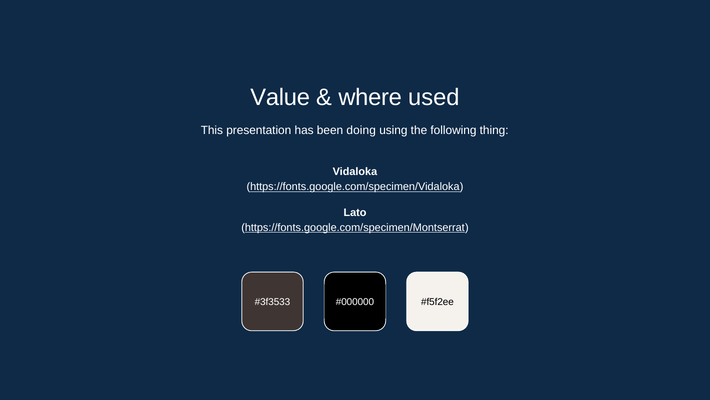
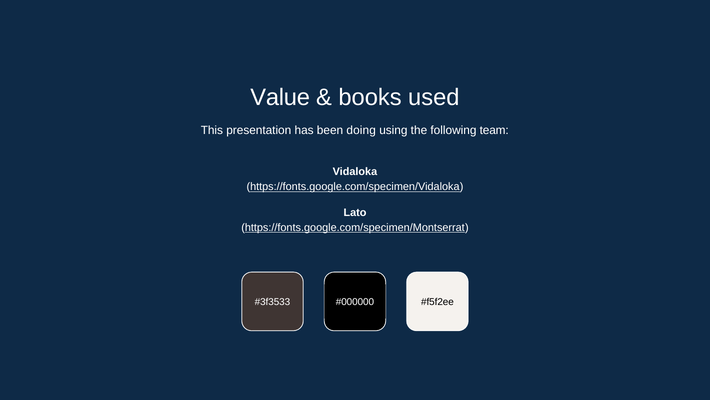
where: where -> books (370, 97)
thing: thing -> team (494, 130)
